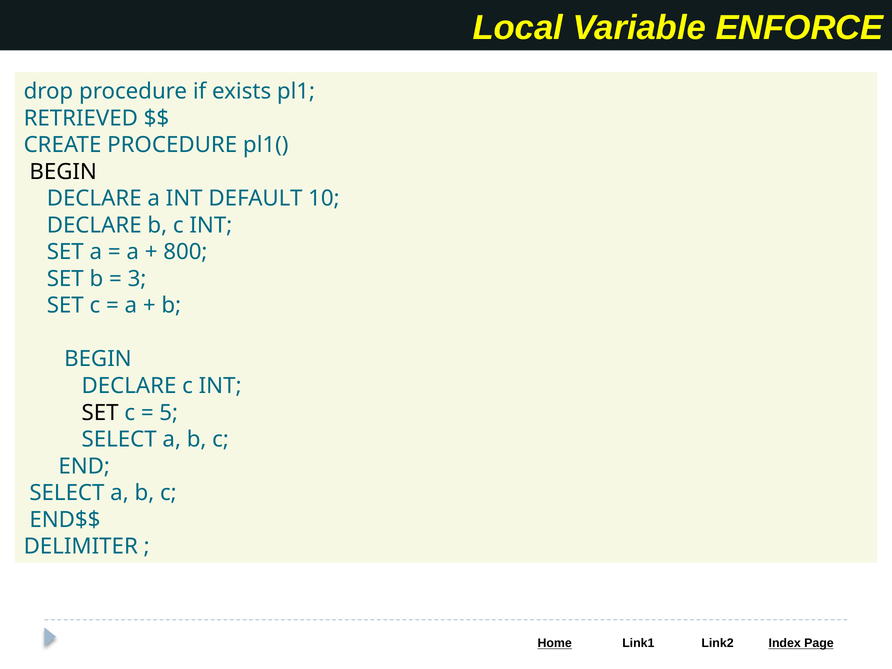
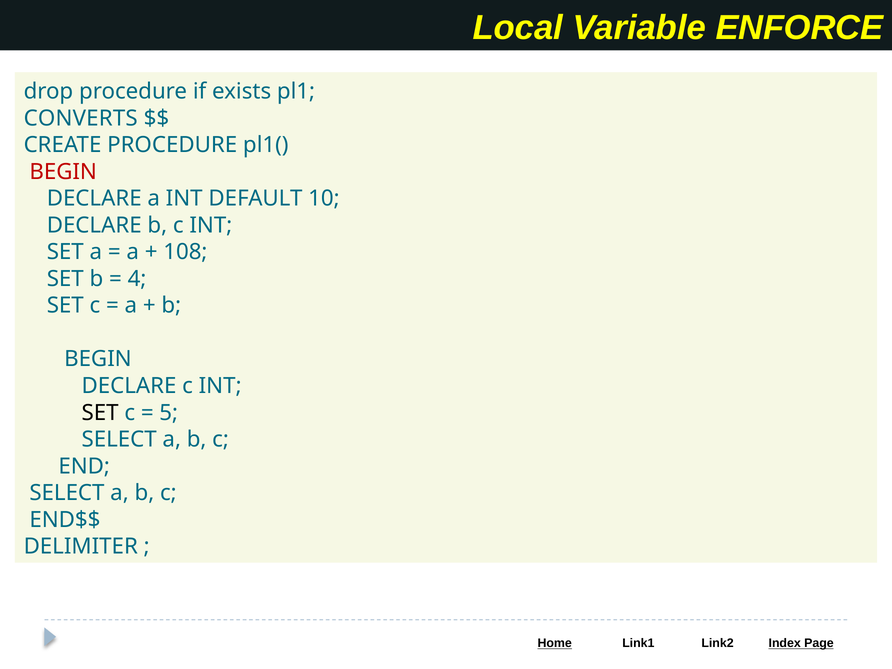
RETRIEVED: RETRIEVED -> CONVERTS (81, 118)
BEGIN colour: black -> red (63, 172)
800: 800 -> 108 (185, 252)
3: 3 -> 4 (137, 279)
